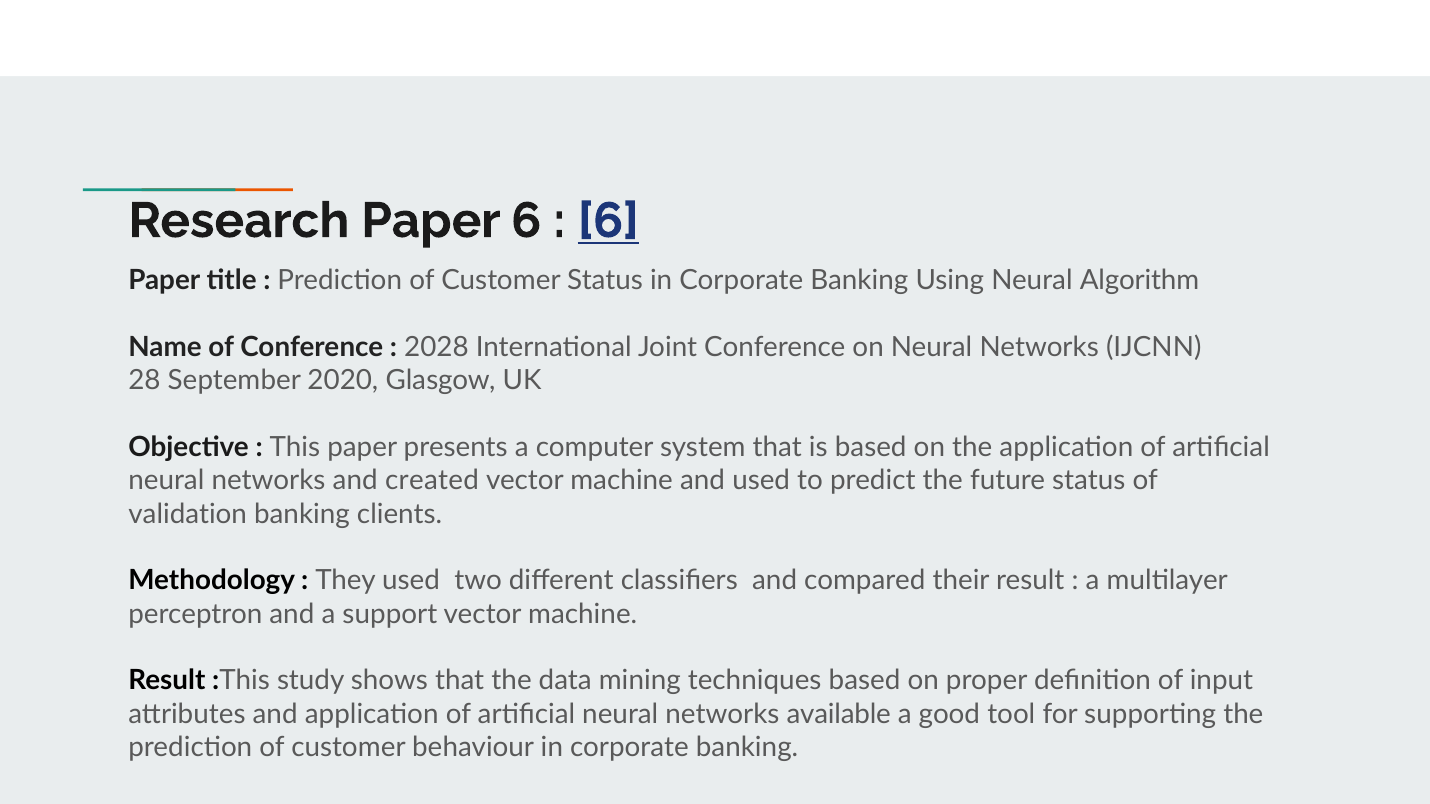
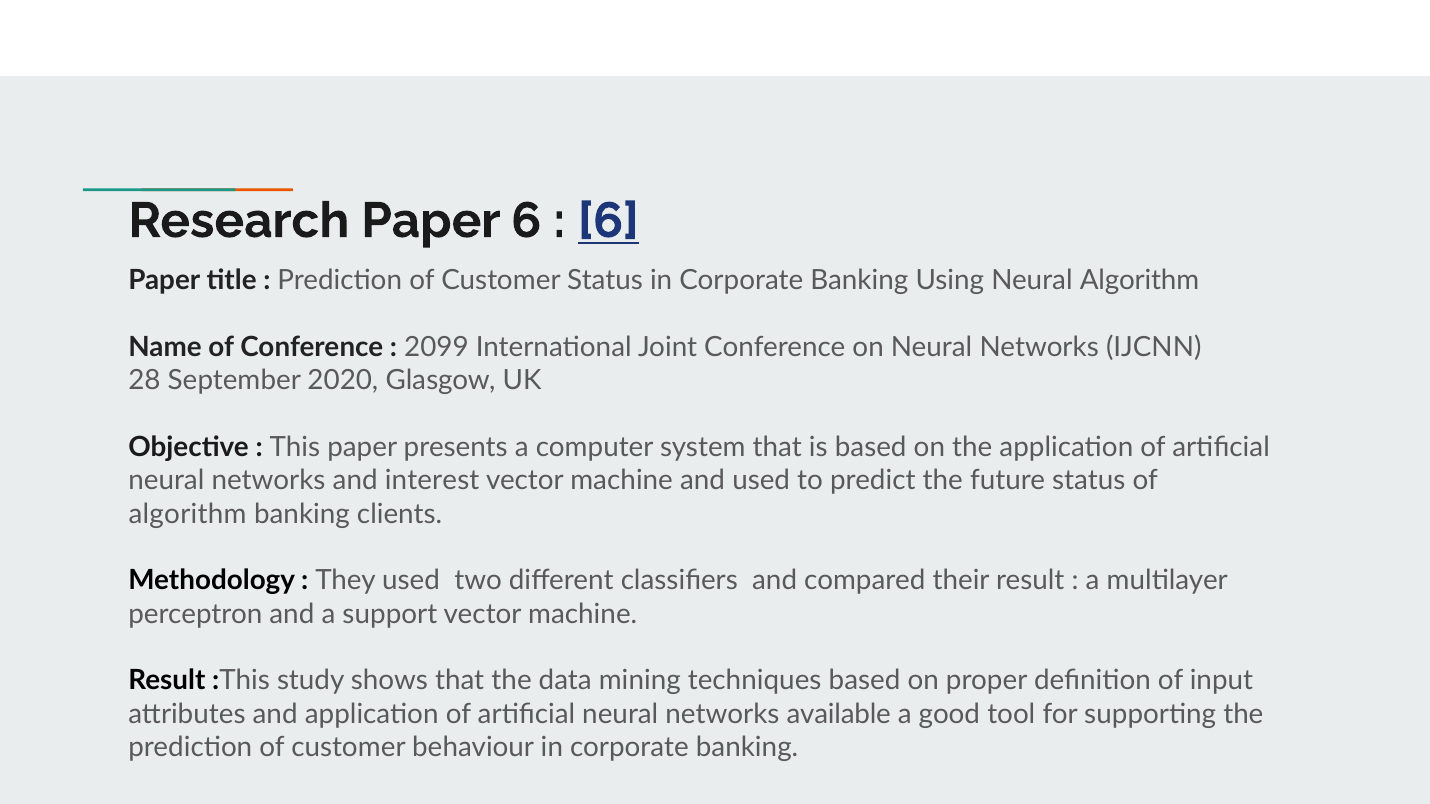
2028: 2028 -> 2099 (436, 347)
created: created -> interest (432, 481)
validation: validation -> algorithm (188, 514)
